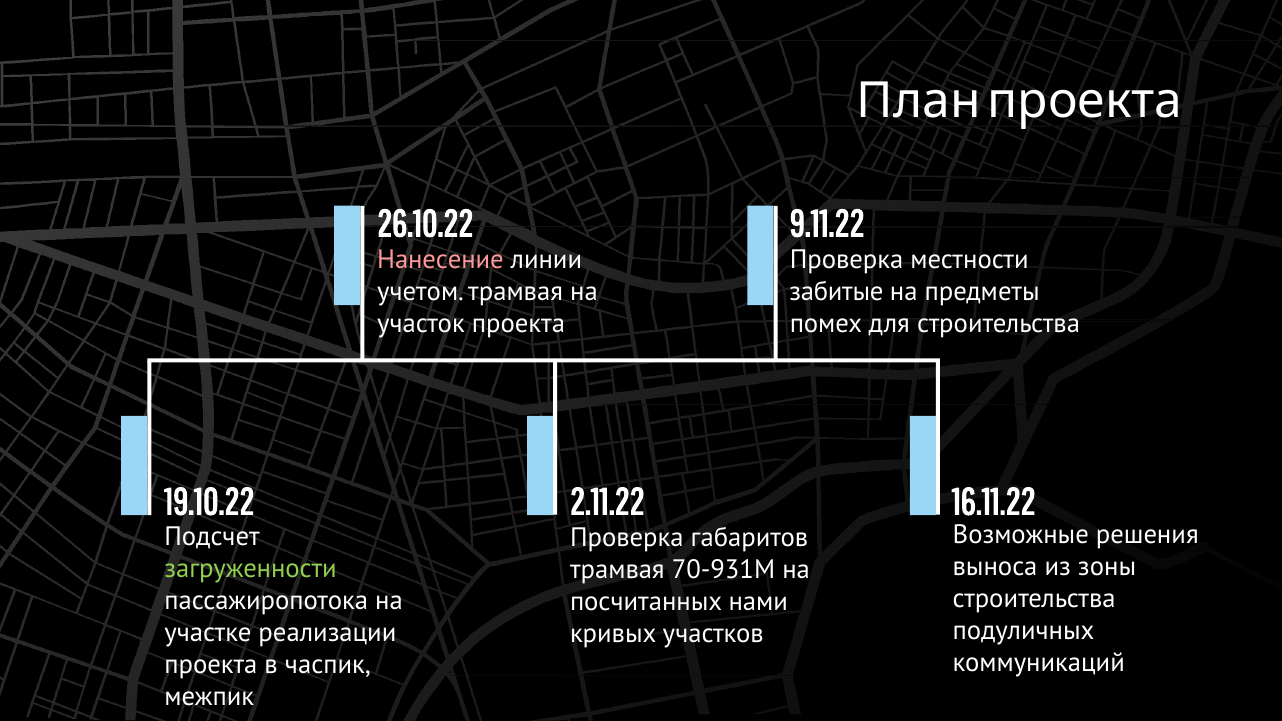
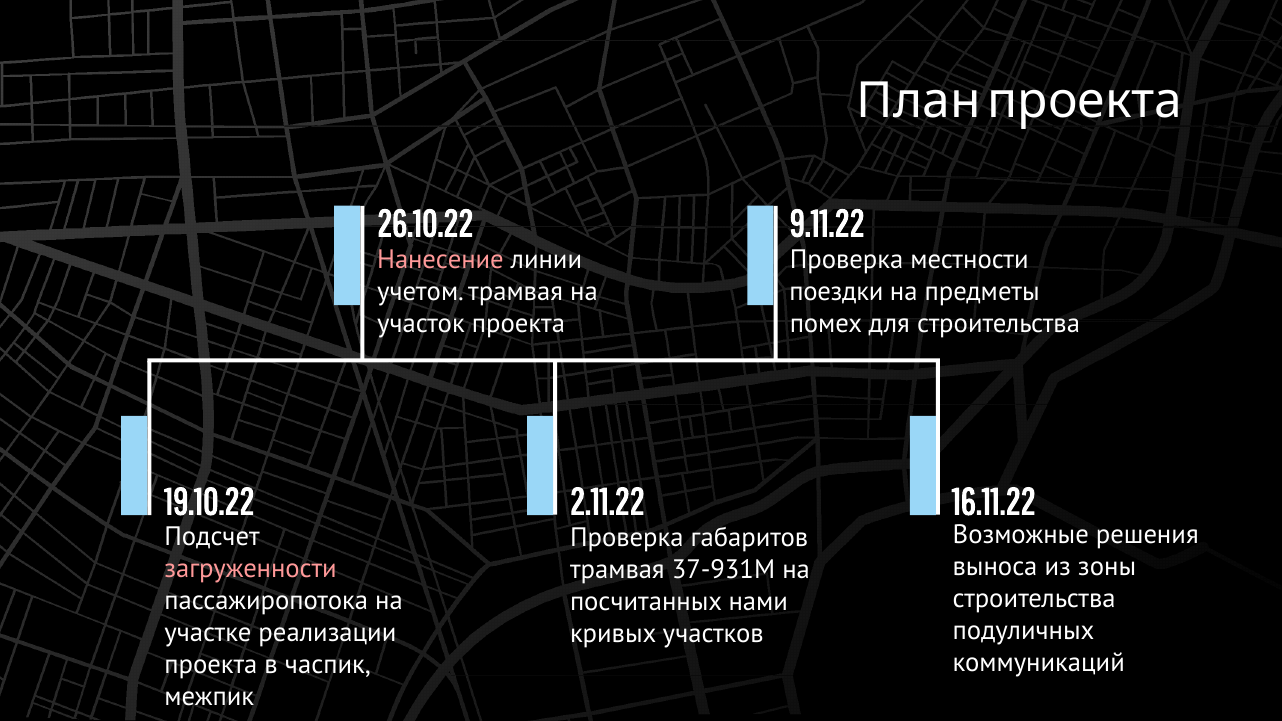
забитые: забитые -> поездки (836, 292)
загруженности colour: light green -> pink (251, 569)
70-931М: 70-931М -> 37-931М (723, 570)
